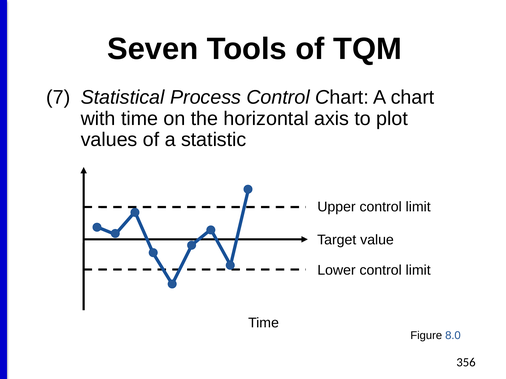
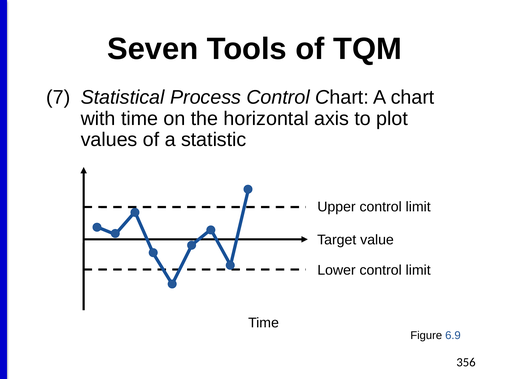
8.0: 8.0 -> 6.9 (453, 336)
